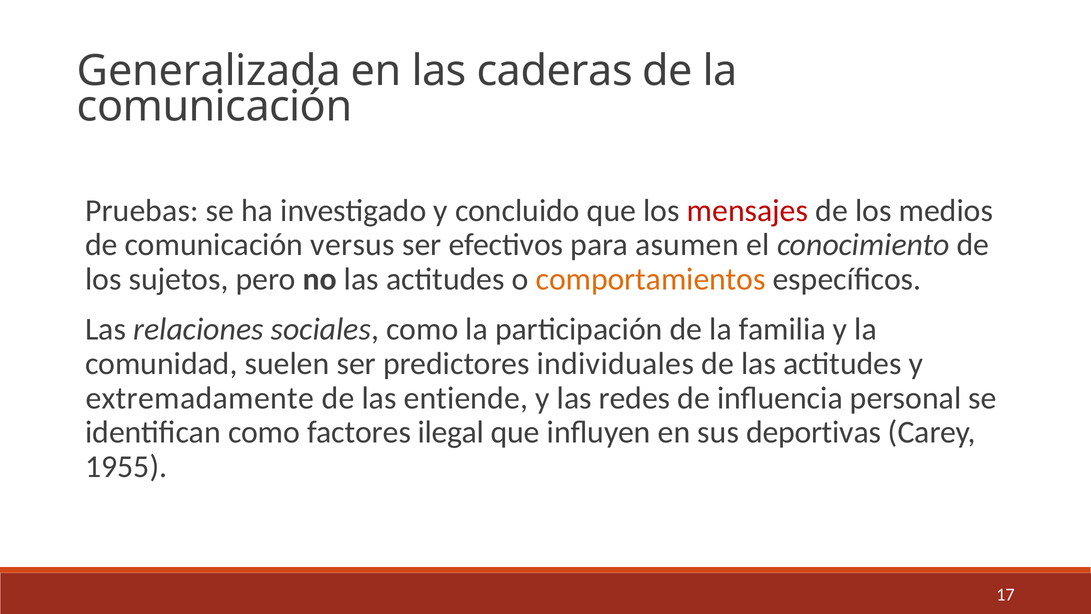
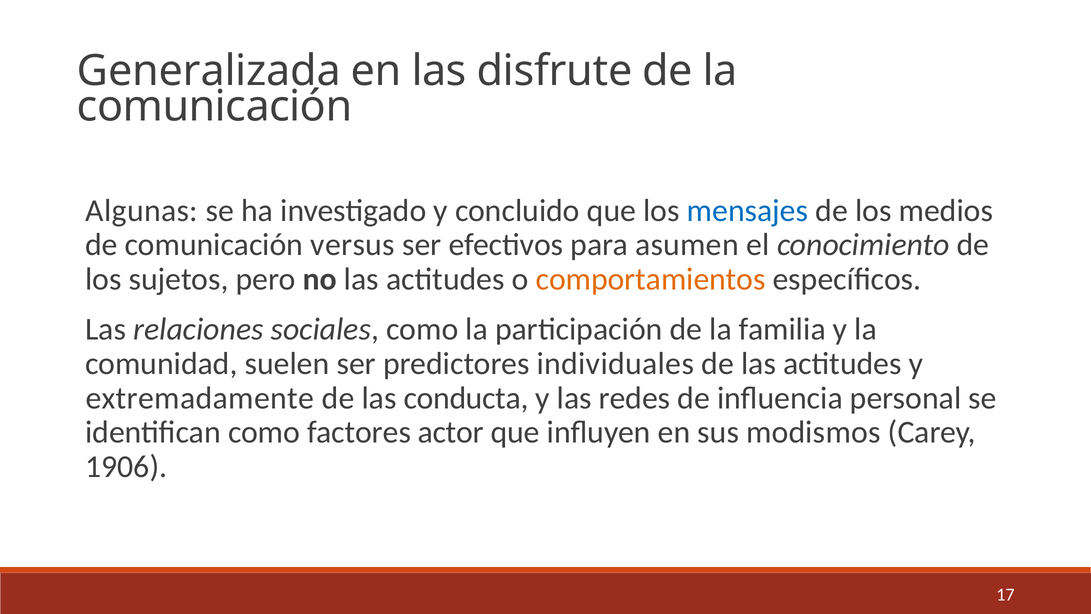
caderas: caderas -> disfrute (555, 71)
Pruebas: Pruebas -> Algunas (142, 210)
mensajes colour: red -> blue (748, 210)
entiende: entiende -> conducta (466, 398)
ilegal: ilegal -> actor (451, 432)
deportivas: deportivas -> modismos (813, 432)
1955: 1955 -> 1906 (126, 467)
